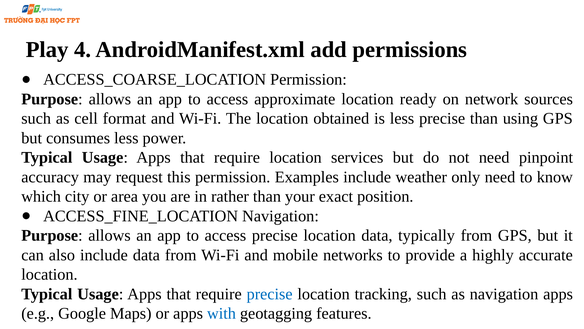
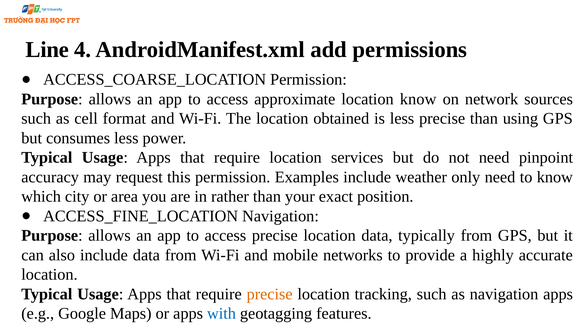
Play: Play -> Line (47, 49)
location ready: ready -> know (418, 99)
precise colour: blue -> orange (270, 294)
